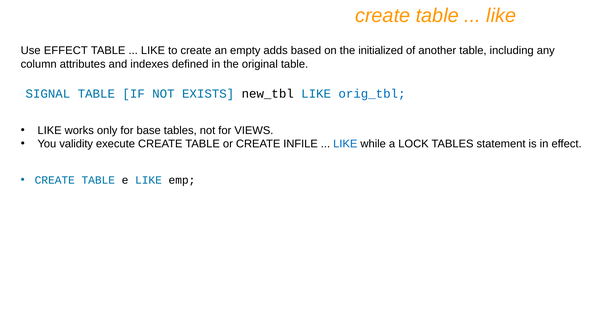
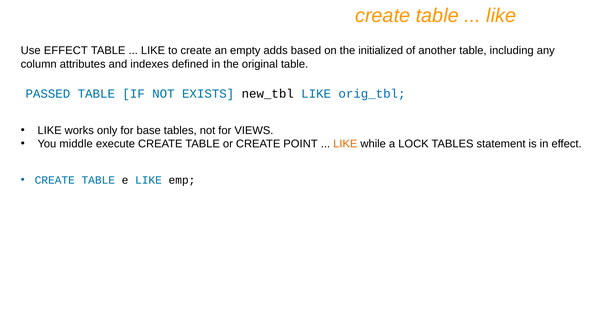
SIGNAL: SIGNAL -> PASSED (48, 94)
validity: validity -> middle (76, 144)
INFILE: INFILE -> POINT (300, 144)
LIKE colour: blue -> orange (345, 144)
